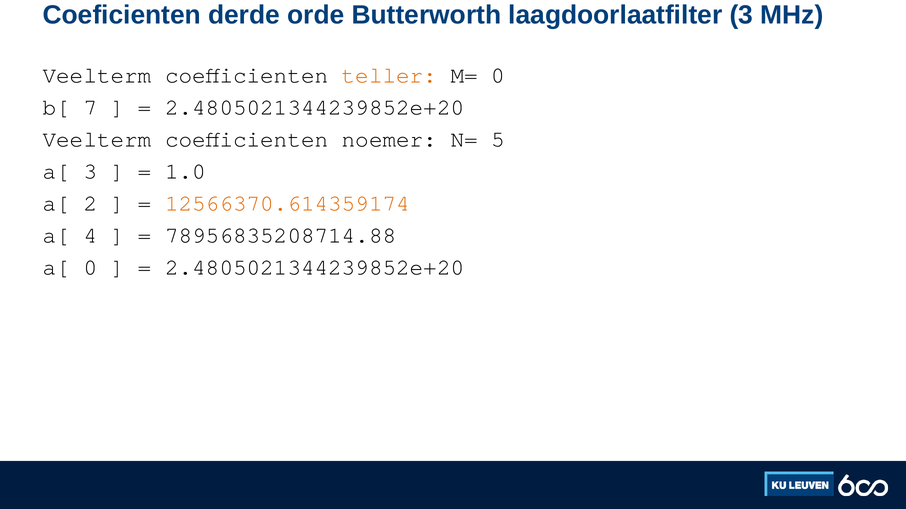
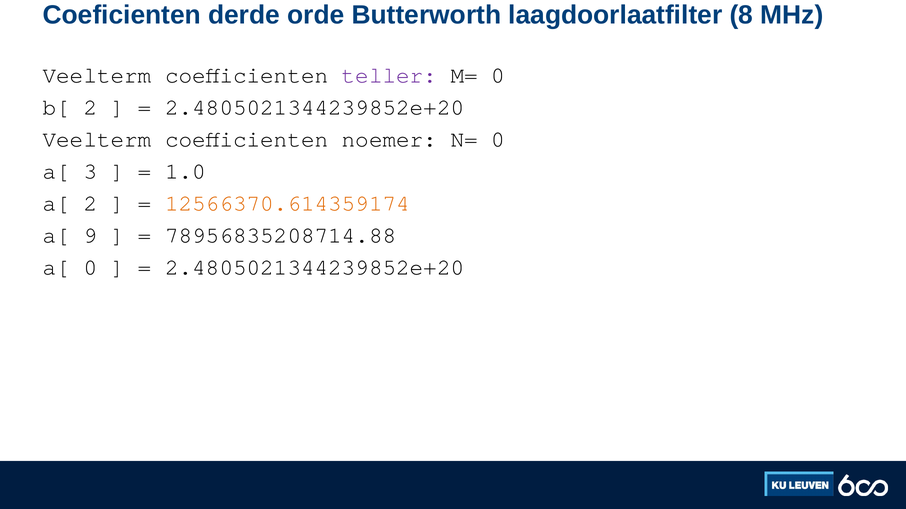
laagdoorlaatfilter 3: 3 -> 8 (741, 15)
teller colour: orange -> purple (389, 75)
b[ 7: 7 -> 2 (90, 107)
N= 5: 5 -> 0 (498, 139)
4: 4 -> 9 (90, 236)
